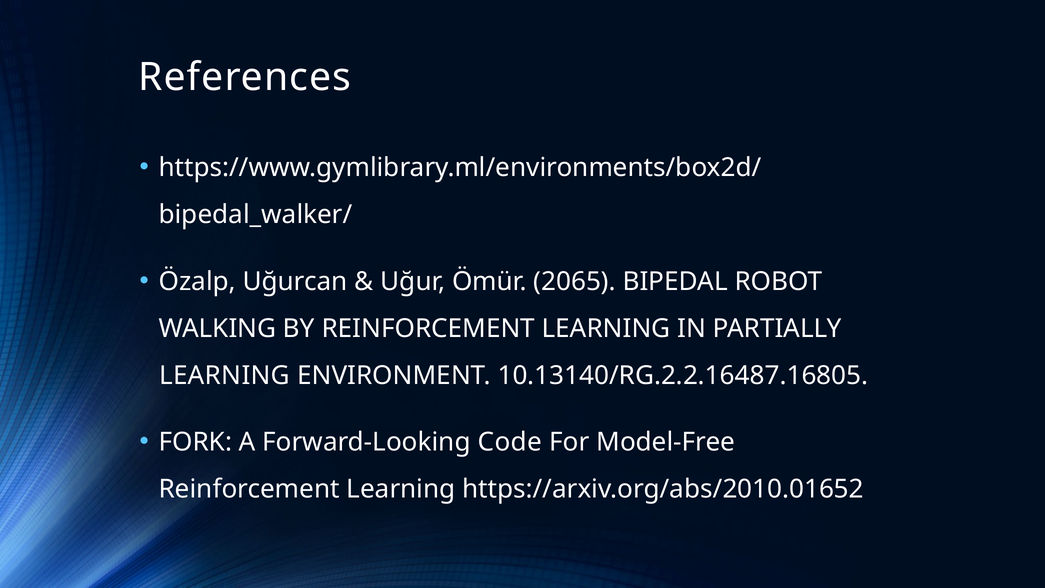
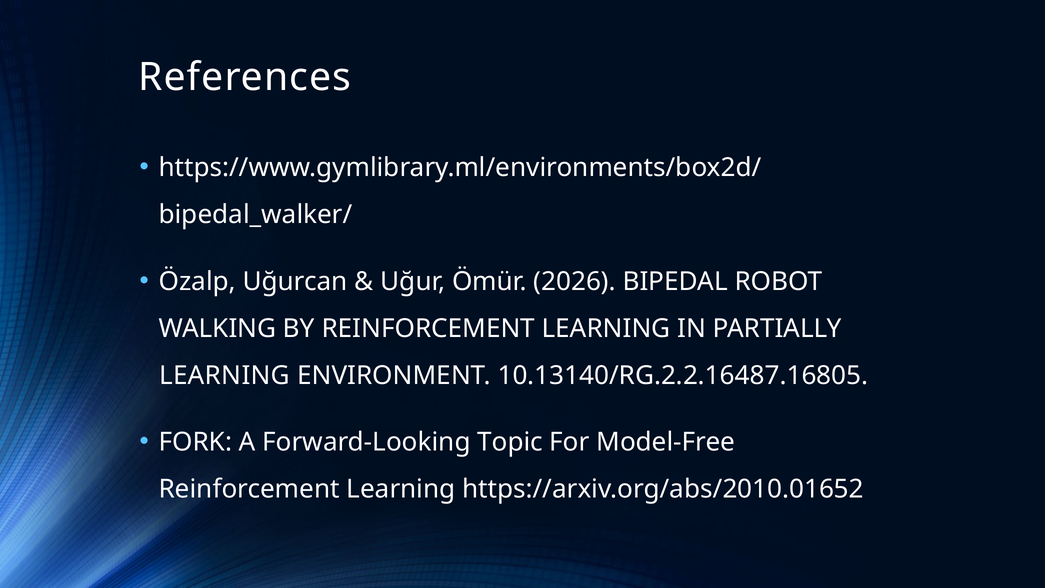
2065: 2065 -> 2026 (575, 281)
Code: Code -> Topic (510, 442)
